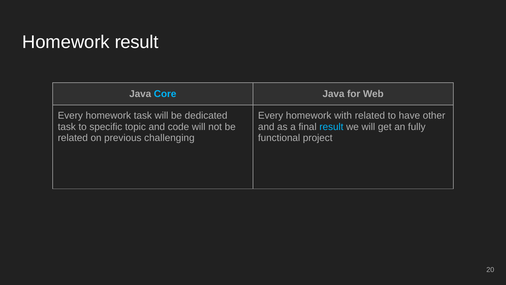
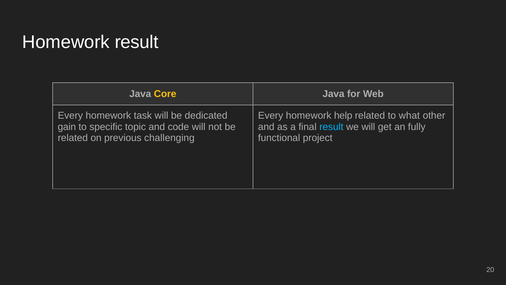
Core colour: light blue -> yellow (165, 94)
with: with -> help (343, 116)
have: have -> what (409, 116)
task: task -> gain (67, 127)
